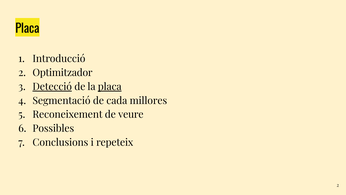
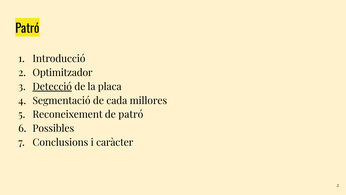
Placa: Placa -> Patró (27, 29)
placa underline: present -> none (110, 87)
de veure: veure -> patró (131, 114)
repeteix: repeteix -> caràcter (115, 142)
